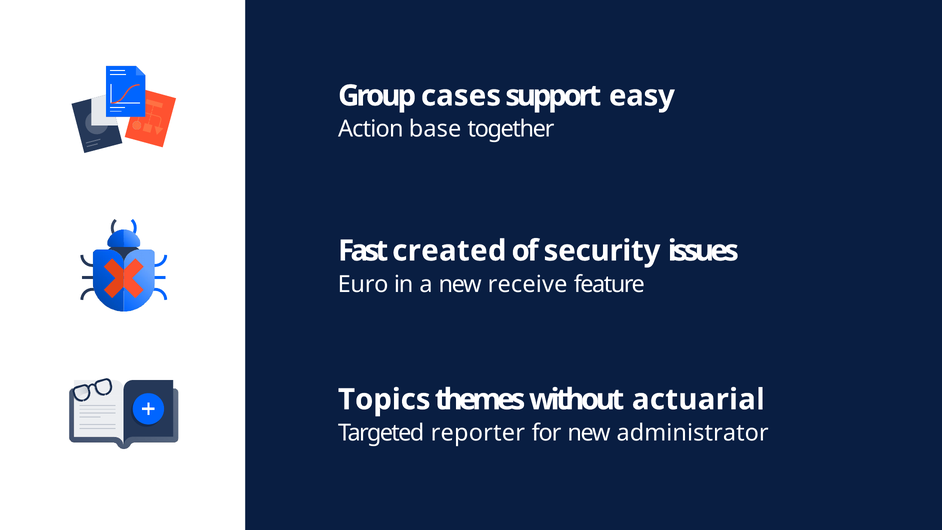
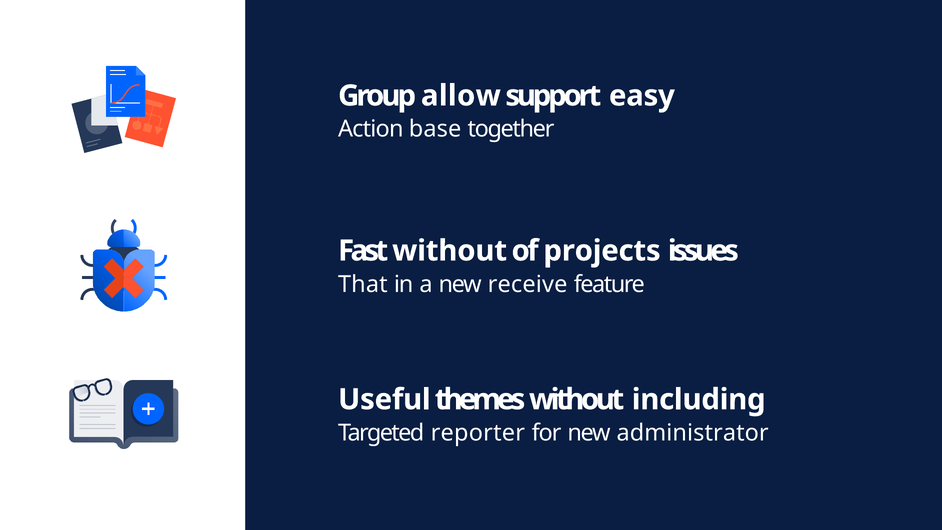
cases: cases -> allow (461, 96)
Fast created: created -> without (450, 251)
security: security -> projects (602, 251)
Euro: Euro -> That (363, 285)
Topics: Topics -> Useful (384, 399)
actuarial: actuarial -> including (699, 399)
